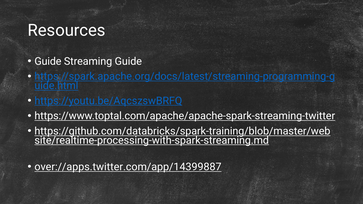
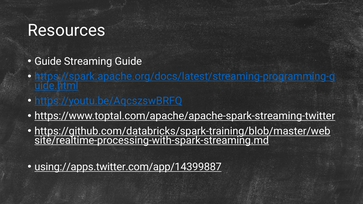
over://apps.twitter.com/app/14399887: over://apps.twitter.com/app/14399887 -> using://apps.twitter.com/app/14399887 (128, 167)
